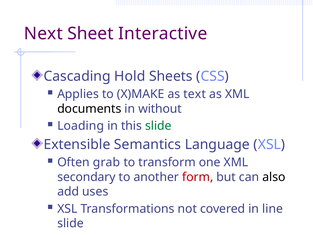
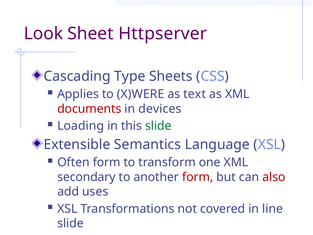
Next: Next -> Look (44, 34)
Interactive: Interactive -> Httpserver (163, 34)
Hold: Hold -> Type (130, 76)
X)MAKE: X)MAKE -> X)WERE (141, 94)
documents colour: black -> red (89, 109)
without: without -> devices (160, 109)
Often grab: grab -> form (107, 162)
also colour: black -> red (274, 177)
